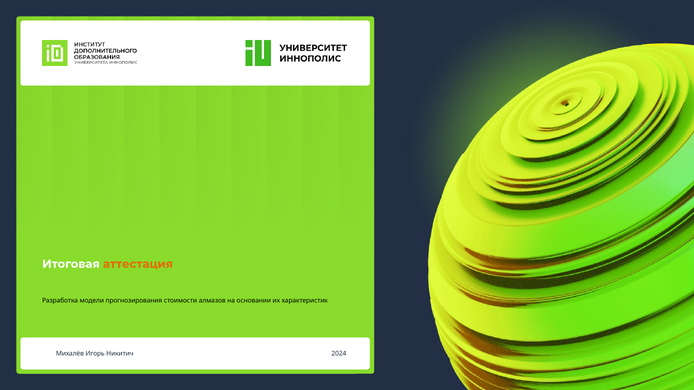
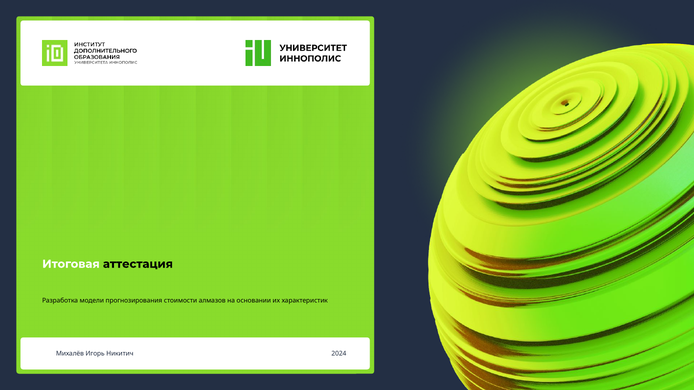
аттестация colour: orange -> black (138, 264)
